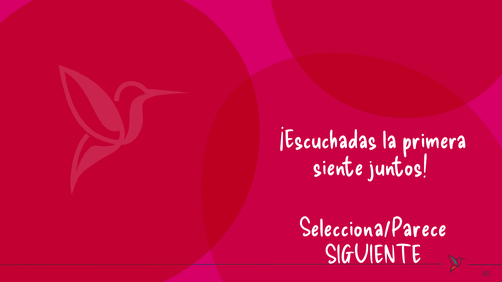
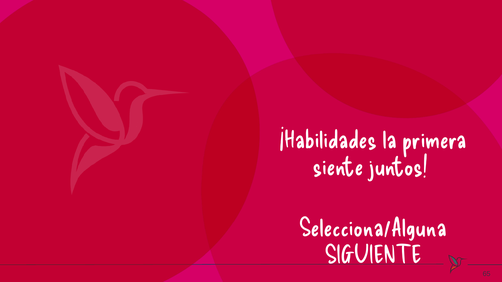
¡Escuchadas: ¡Escuchadas -> ¡Habilidades (328, 140)
Selecciona/Parece: Selecciona/Parece -> Selecciona/Alguna (373, 229)
